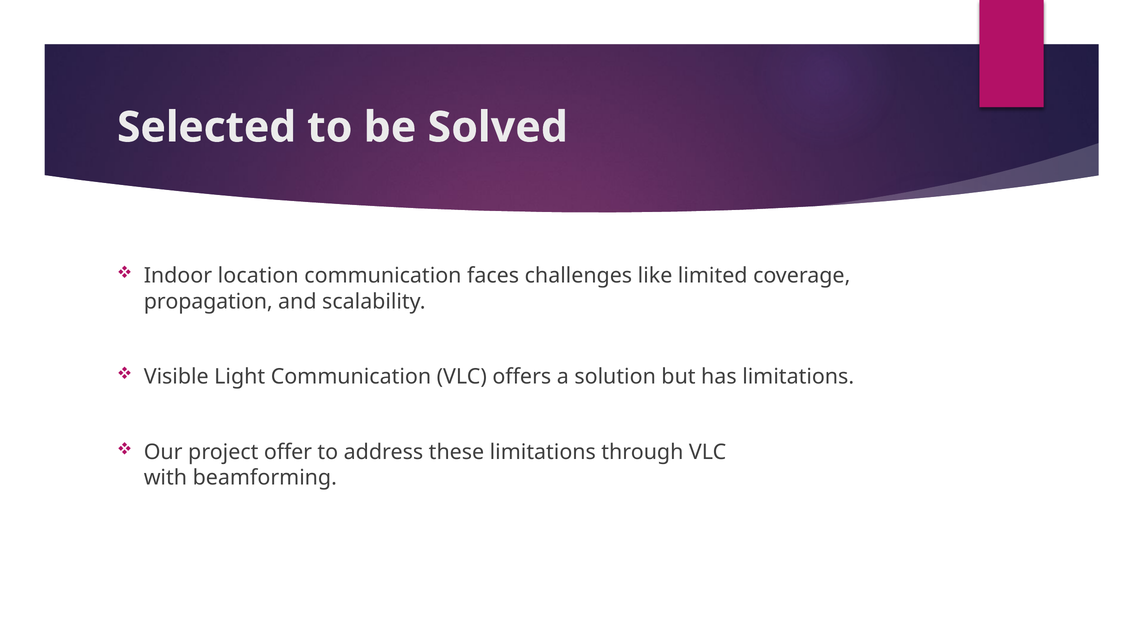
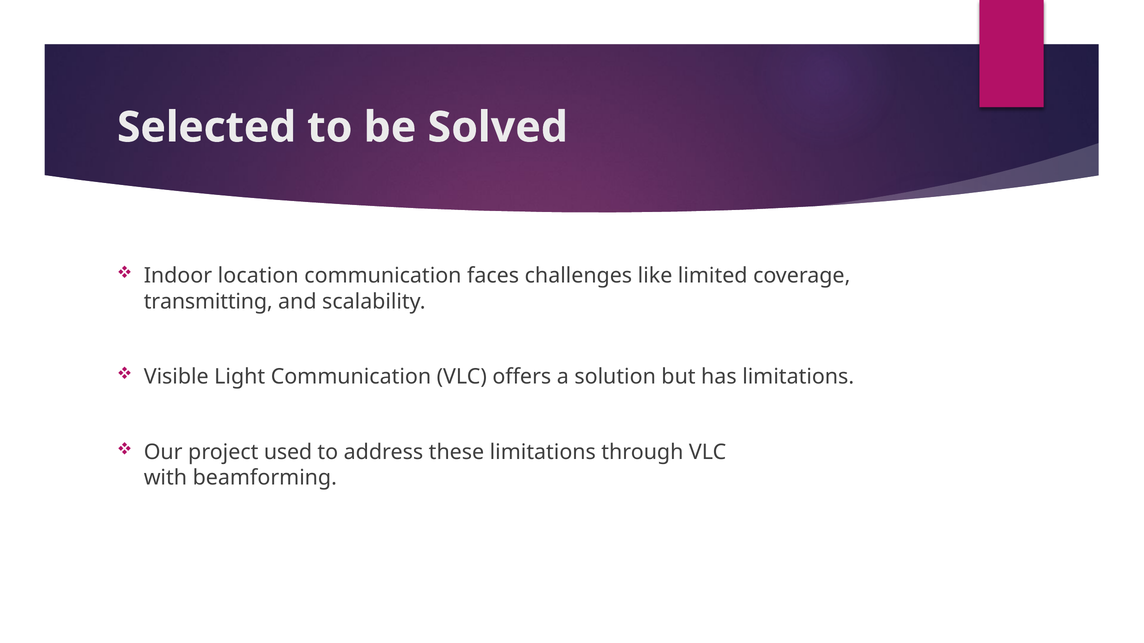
propagation: propagation -> transmitting (208, 302)
offer: offer -> used (288, 452)
